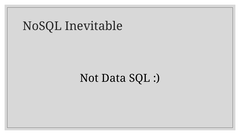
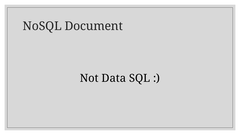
Inevitable: Inevitable -> Document (94, 26)
